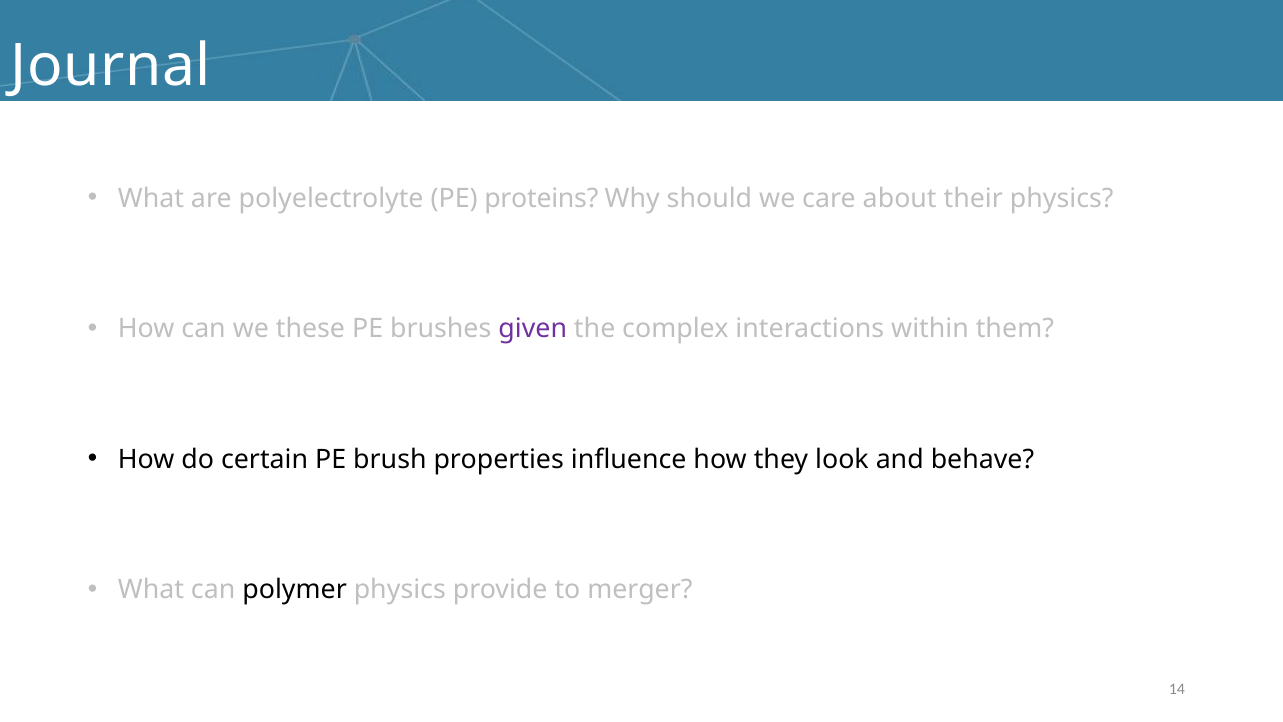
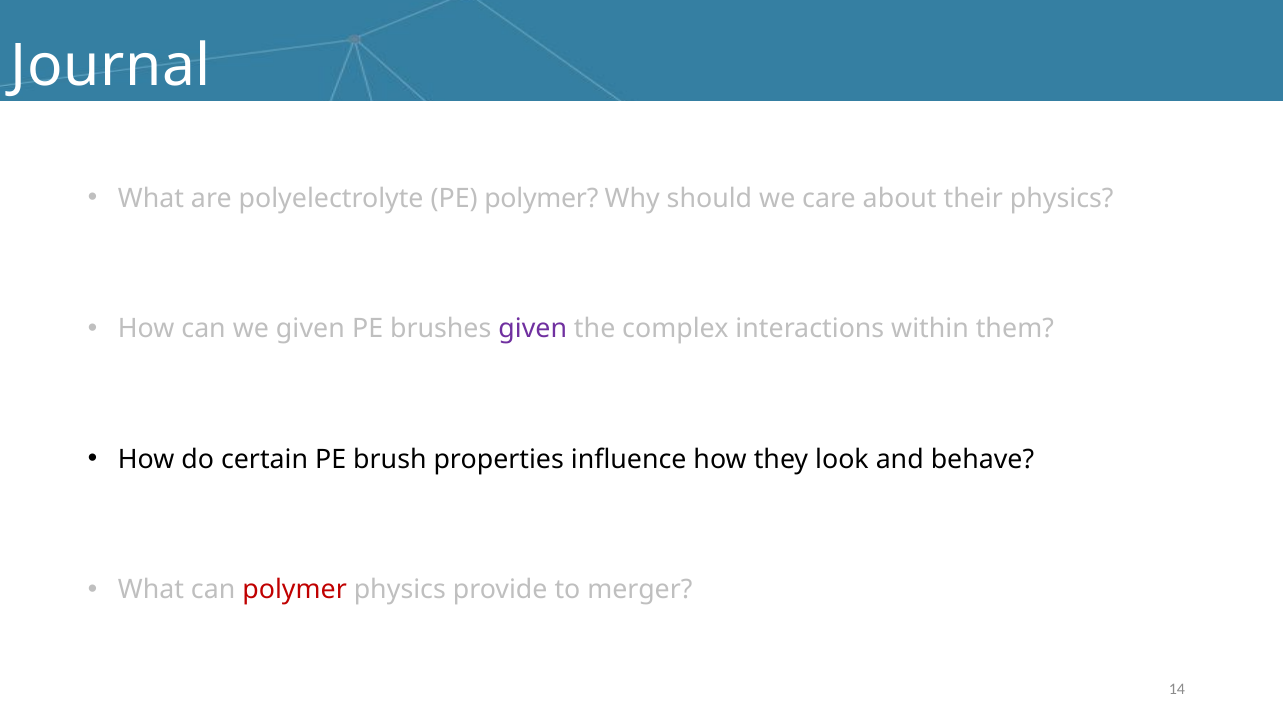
PE proteins: proteins -> polymer (541, 198)
we these: these -> given (310, 329)
polymer colour: black -> red (295, 590)
